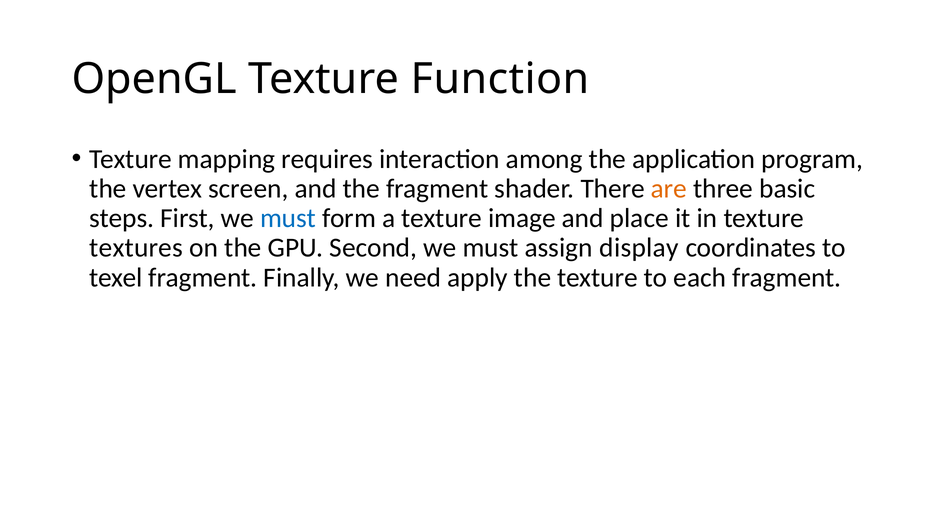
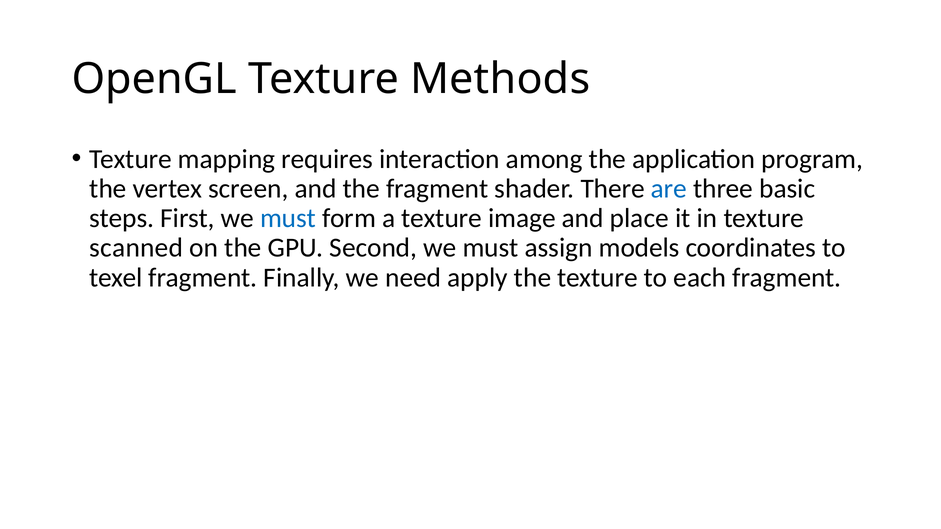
Function: Function -> Methods (500, 79)
are colour: orange -> blue (669, 189)
textures: textures -> scanned (136, 248)
display: display -> models (639, 248)
